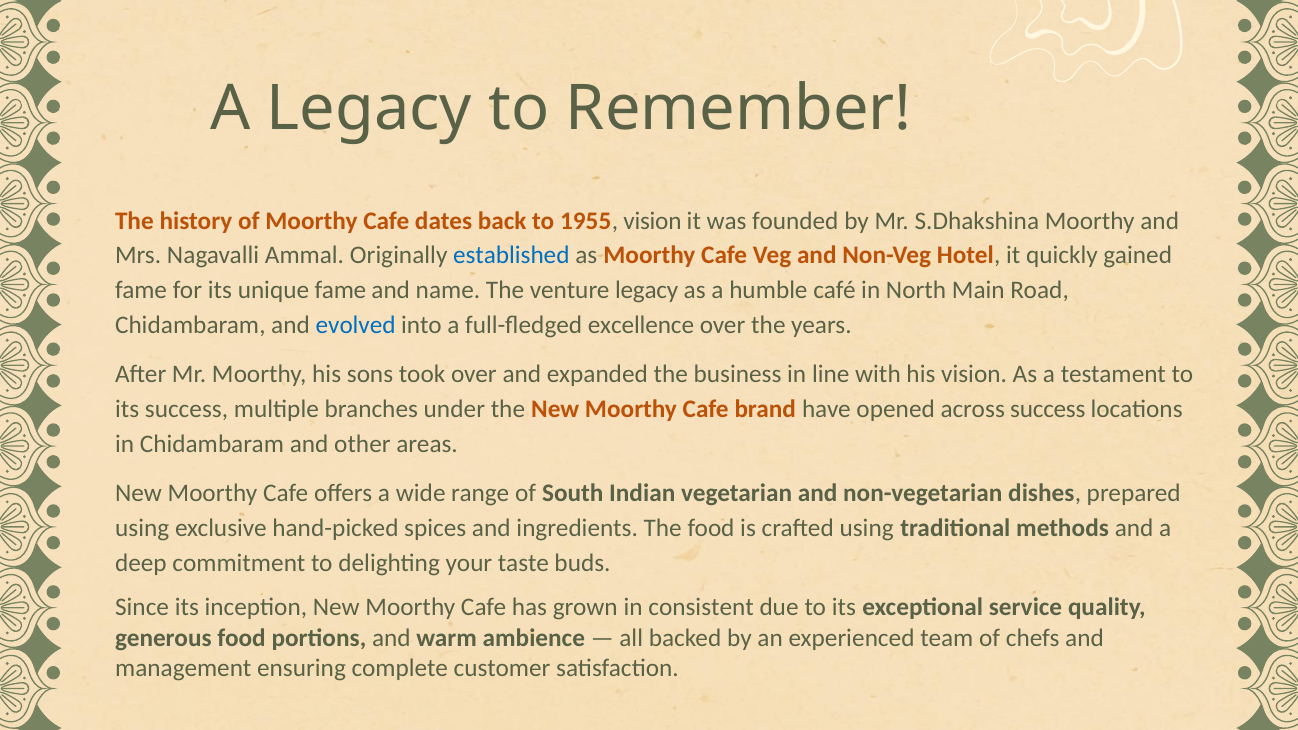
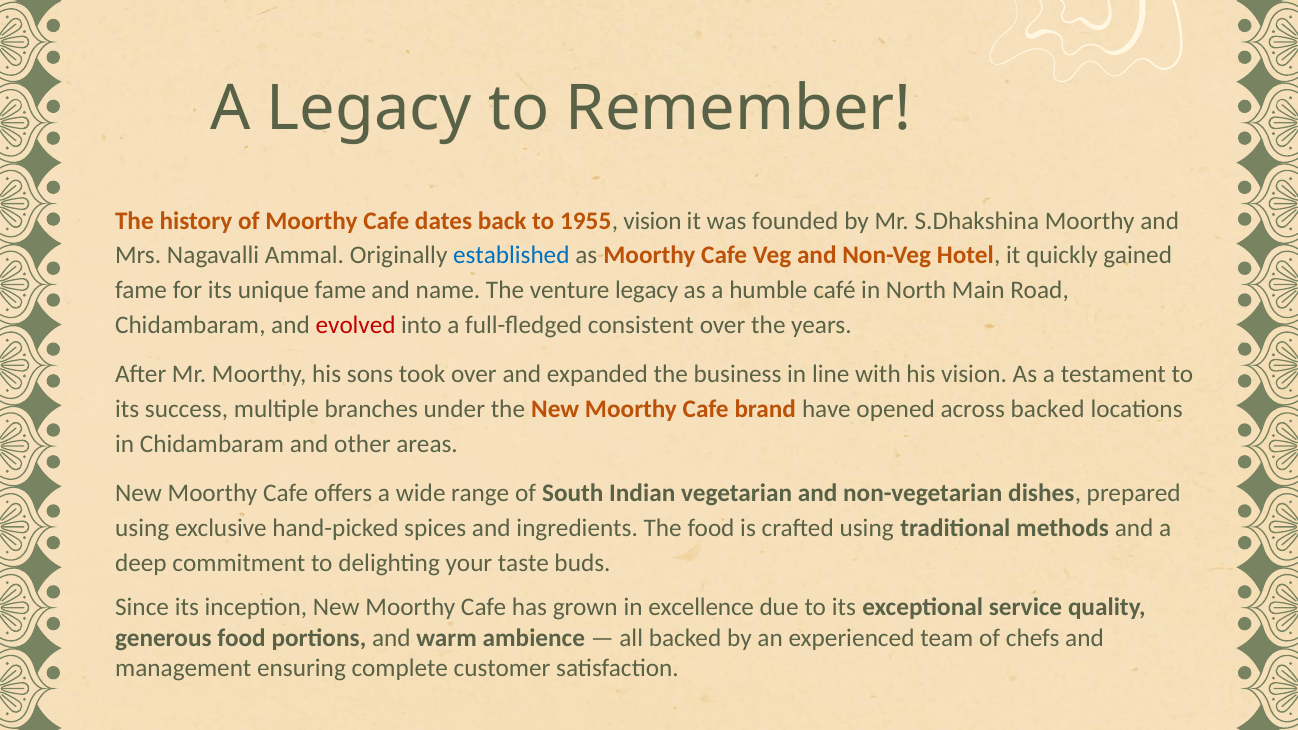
evolved colour: blue -> red (356, 325)
excellence: excellence -> consistent (641, 325)
across success: success -> backed (1048, 409)
consistent: consistent -> excellence (701, 608)
